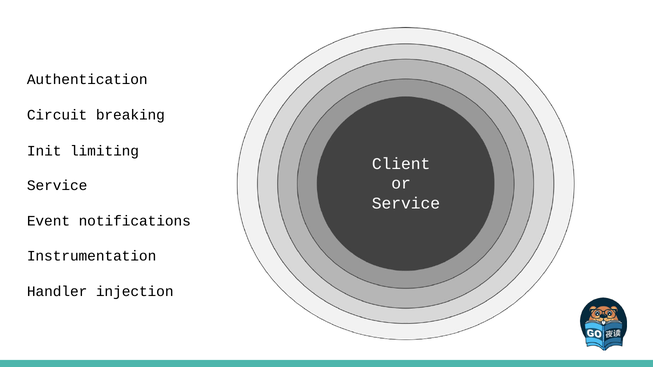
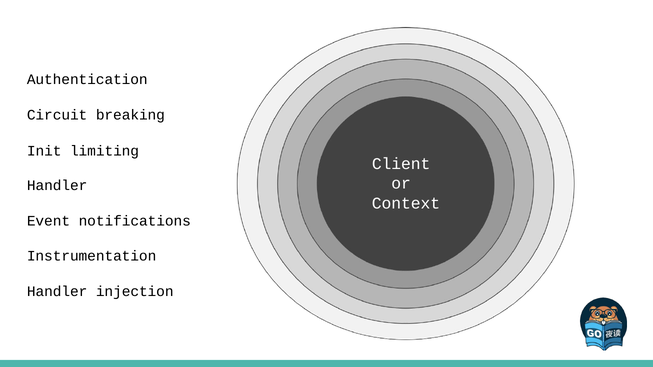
Service: Service -> Handler (57, 186)
Service: Service -> Context (406, 203)
